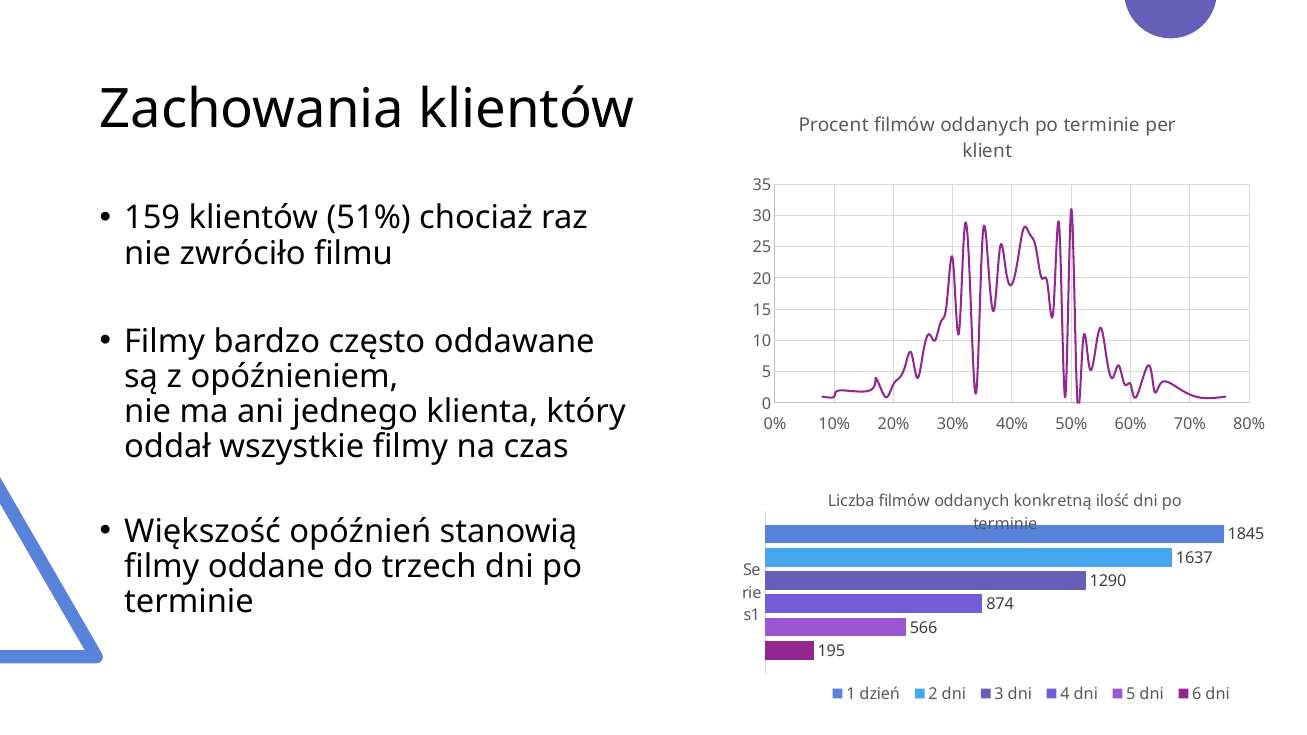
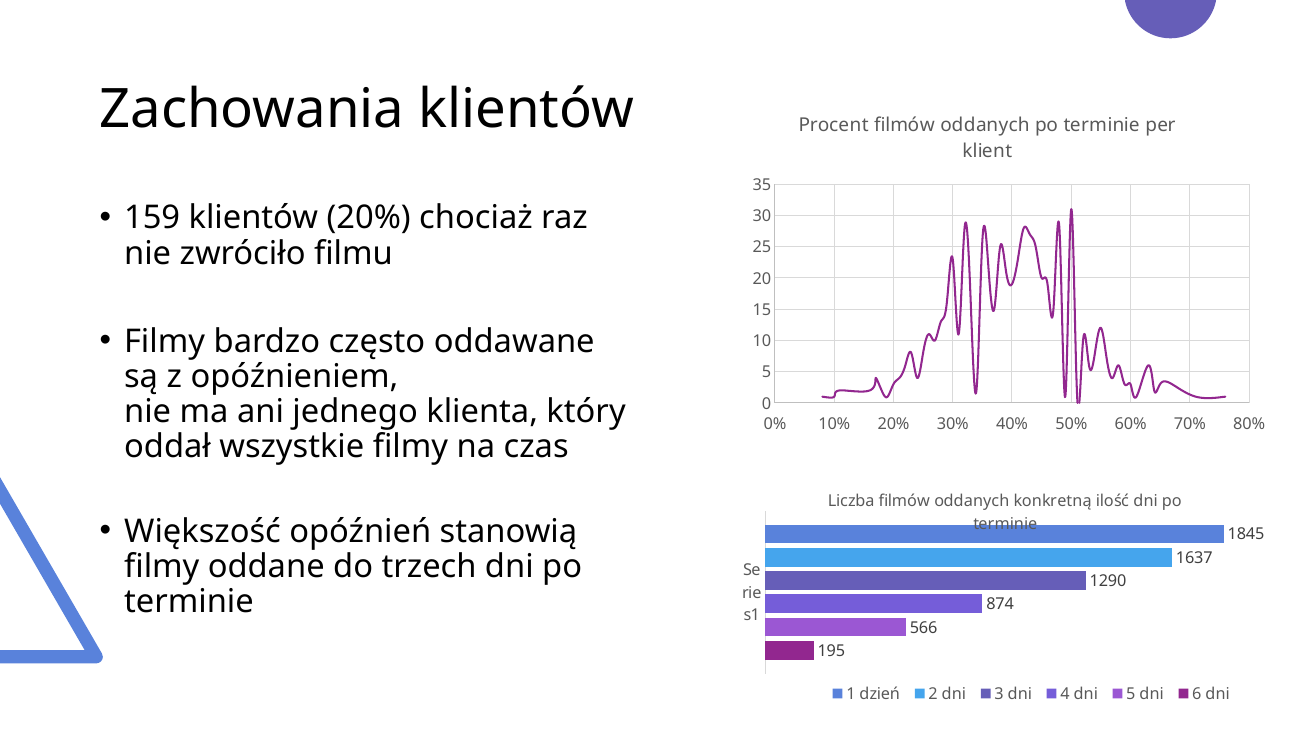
klientów 51%: 51% -> 20% (369, 218)
